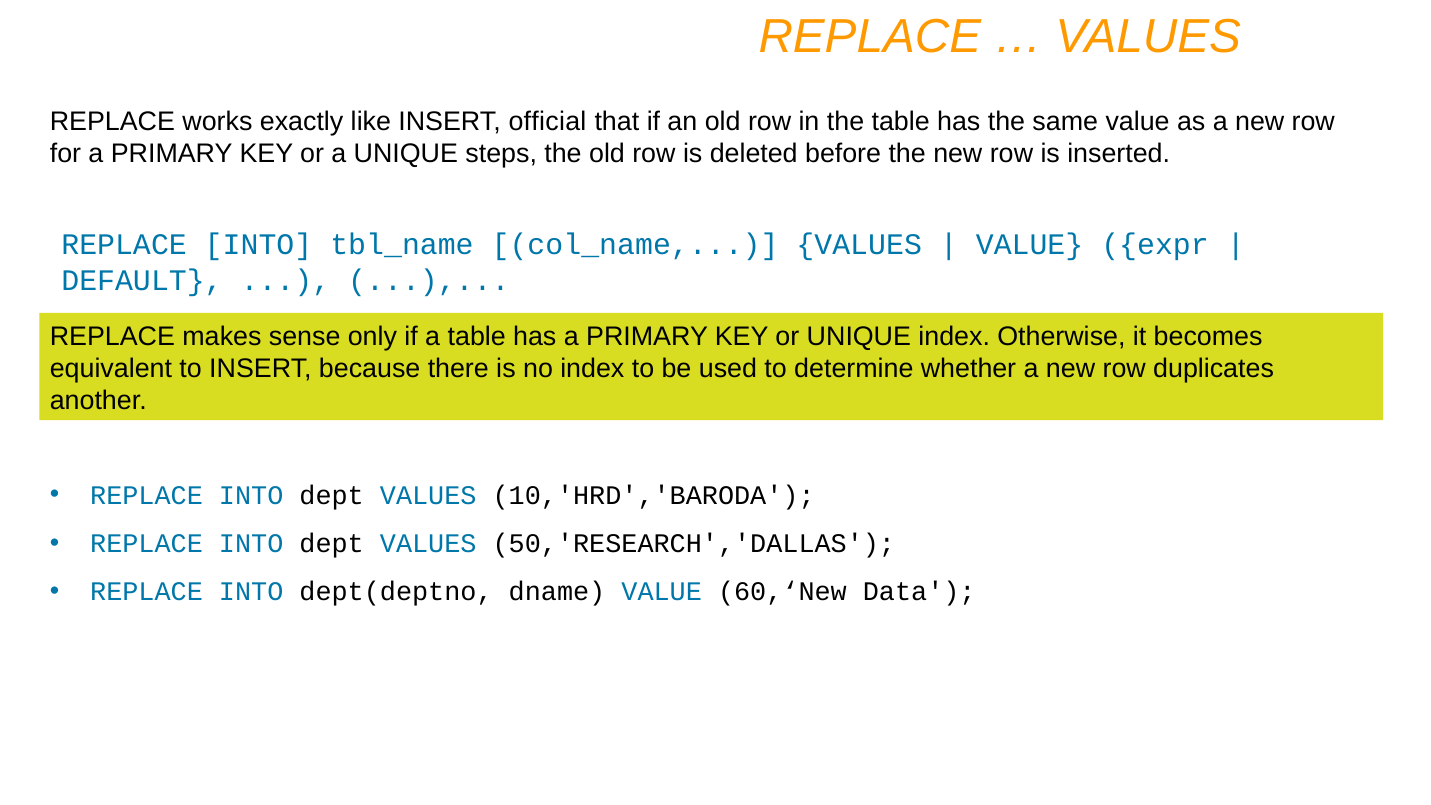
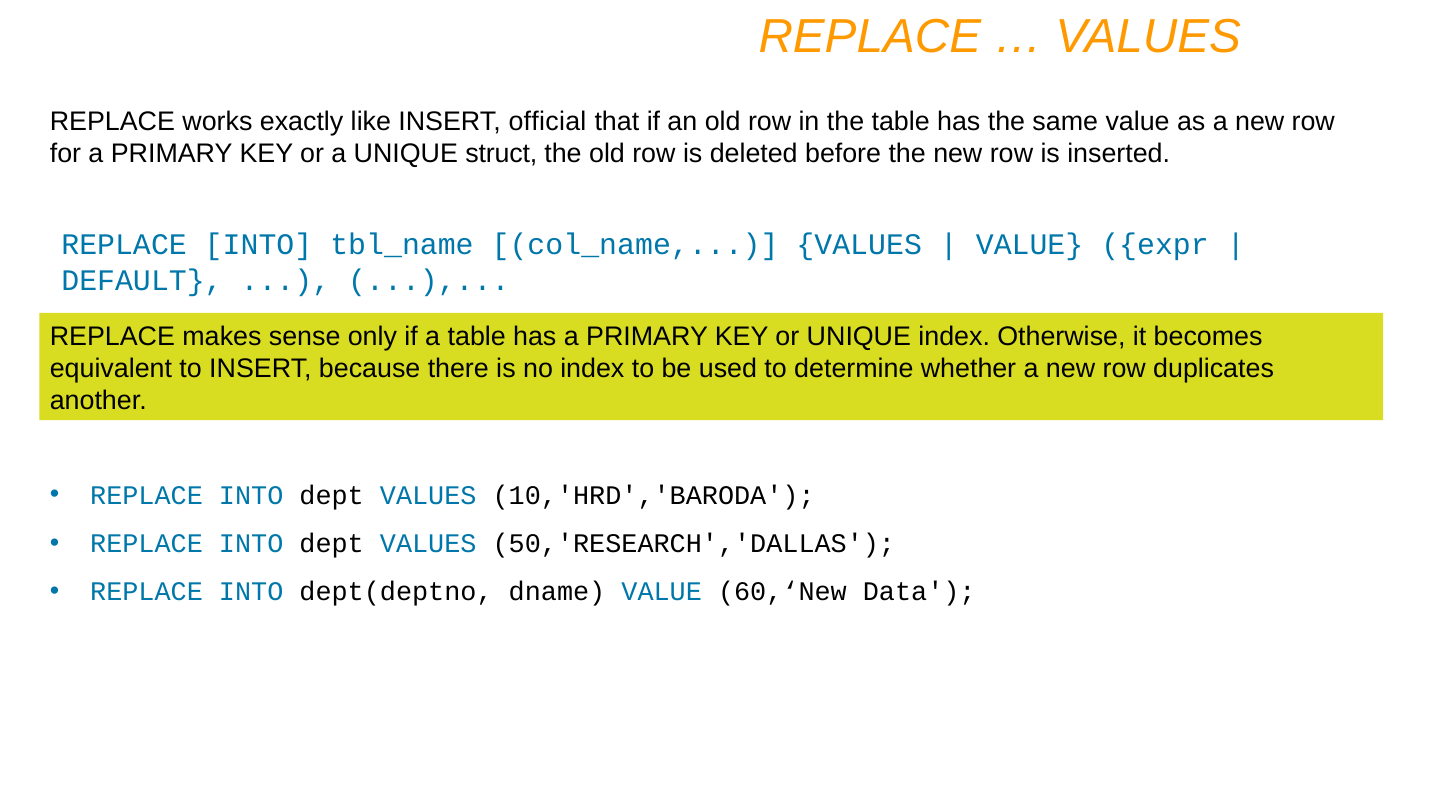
steps: steps -> struct (501, 154)
